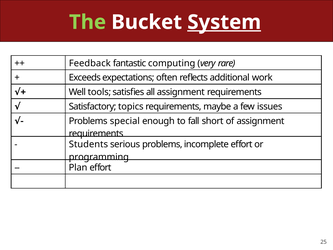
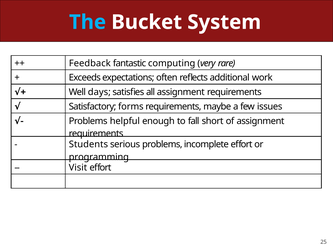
The colour: light green -> light blue (88, 22)
System underline: present -> none (224, 22)
tools: tools -> days (99, 92)
topics: topics -> forms (131, 106)
special: special -> helpful (125, 121)
Plan: Plan -> Visit (78, 167)
